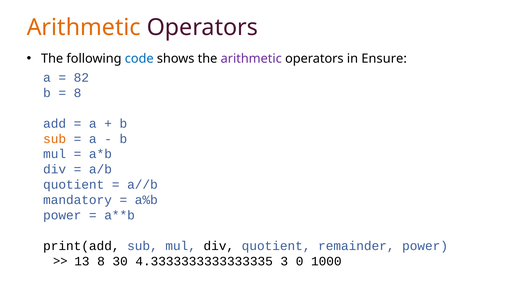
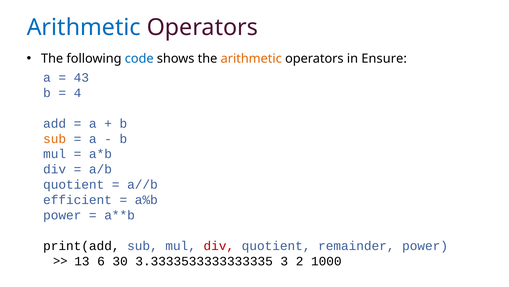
Arithmetic colour: orange -> blue (84, 27)
arithmetic colour: purple -> orange (251, 59)
82: 82 -> 43 (81, 77)
8: 8 -> 4 (78, 93)
mandatory: mandatory -> efficient (78, 200)
div colour: black -> red (219, 245)
13 8: 8 -> 6 (101, 261)
4.3333333333333335: 4.3333333333333335 -> 3.3333533333333335 (204, 261)
0: 0 -> 2 (300, 261)
